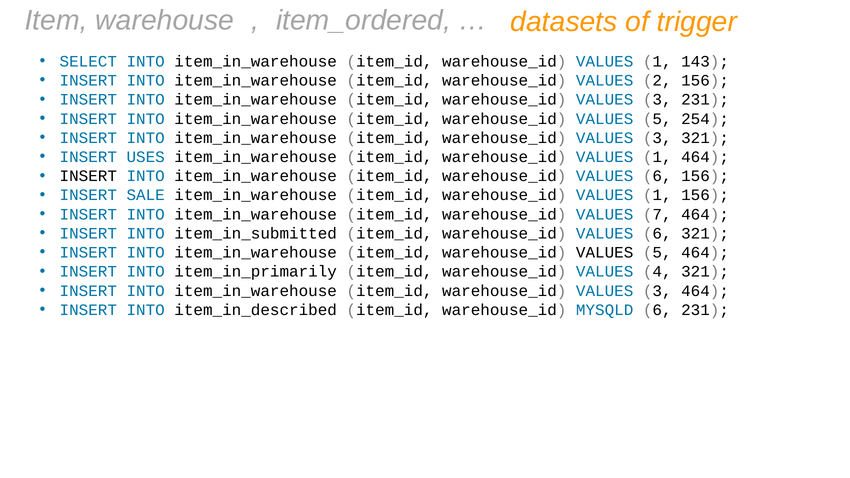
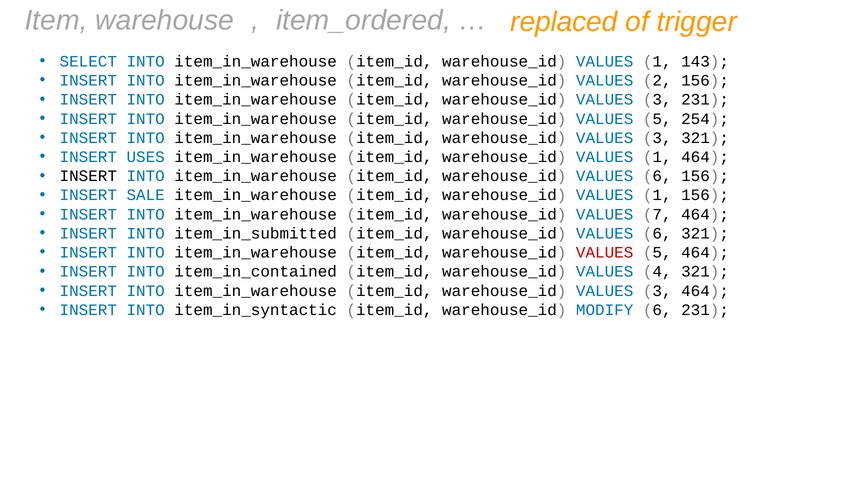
datasets: datasets -> replaced (564, 22)
VALUES colour: black -> red (605, 253)
item_in_primarily: item_in_primarily -> item_in_contained (256, 272)
item_in_described: item_in_described -> item_in_syntactic (256, 310)
MYSQLD: MYSQLD -> MODIFY (605, 310)
